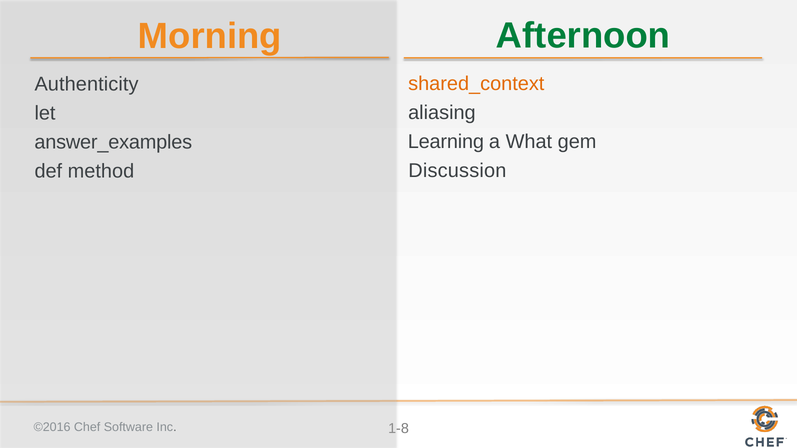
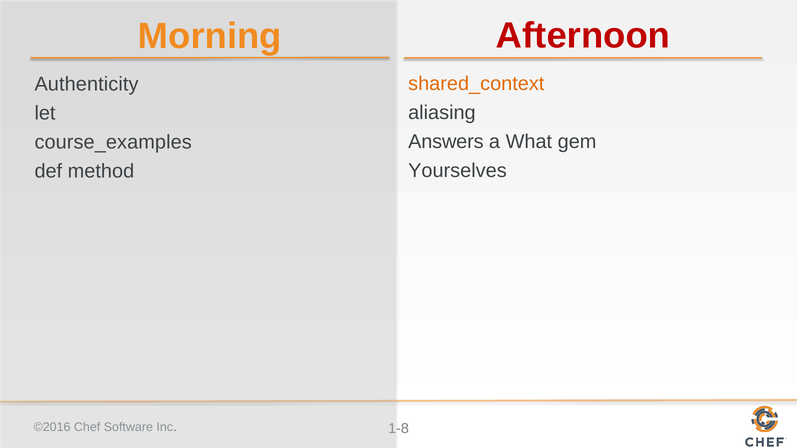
Afternoon colour: green -> red (583, 36)
Learning: Learning -> Answers (446, 142)
answer_examples: answer_examples -> course_examples (113, 142)
Discussion: Discussion -> Yourselves (457, 171)
